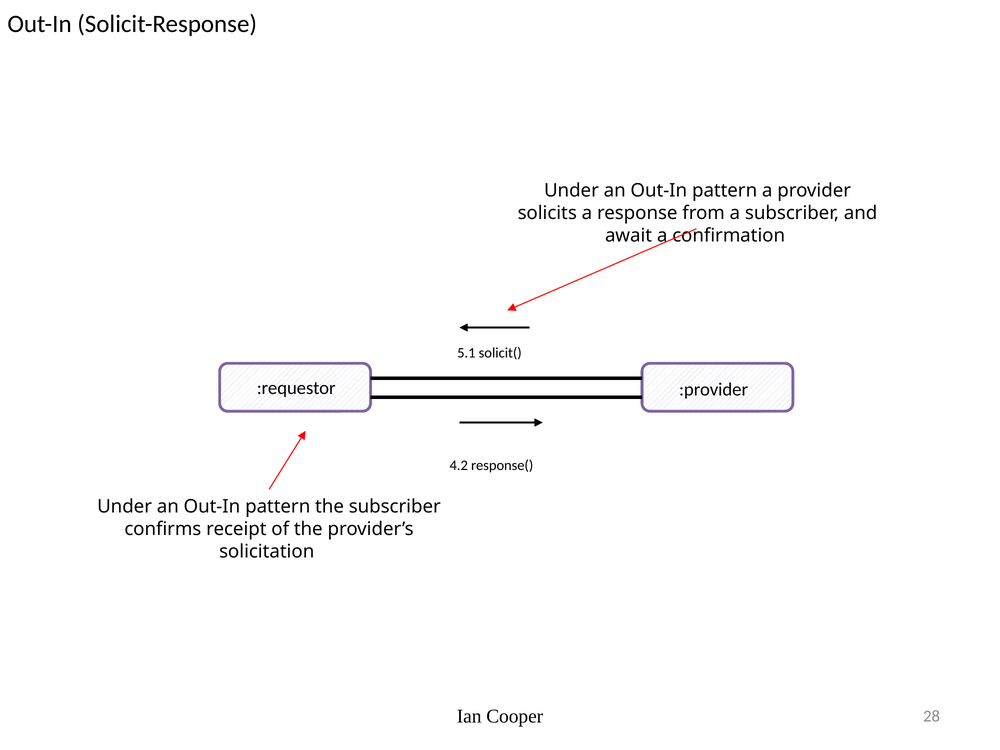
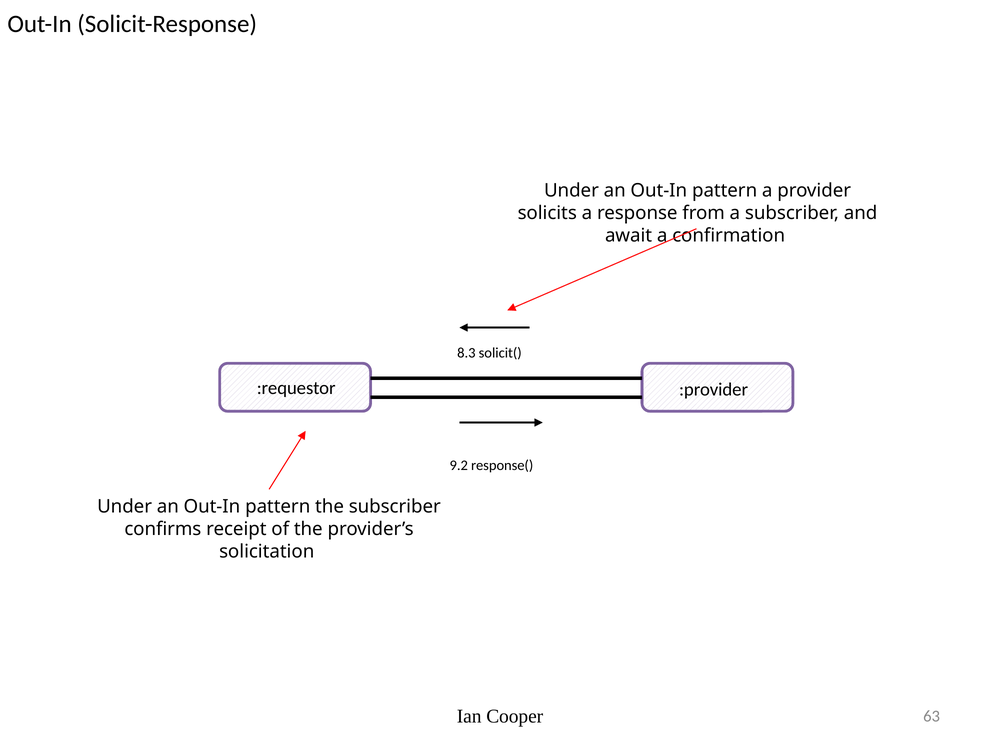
5.1: 5.1 -> 8.3 (466, 353)
4.2: 4.2 -> 9.2 (459, 466)
28: 28 -> 63 (932, 716)
